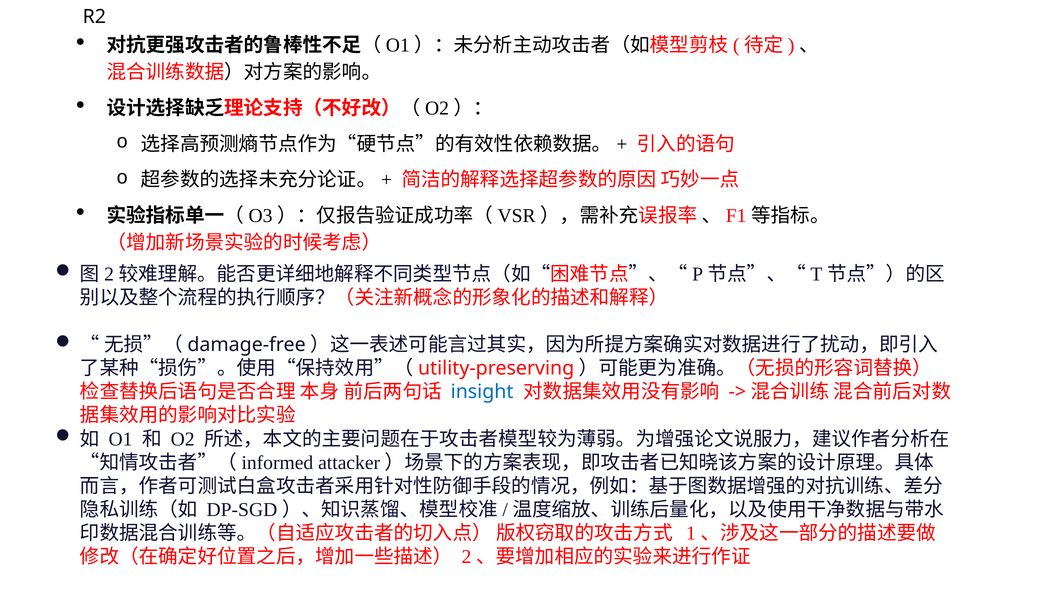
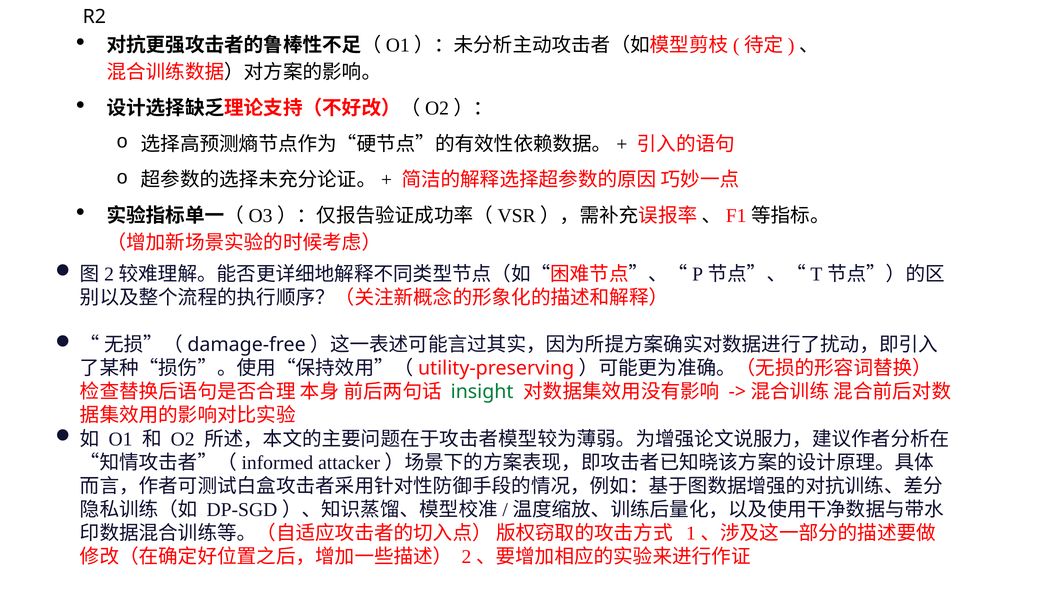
insight colour: blue -> green (482, 391)
